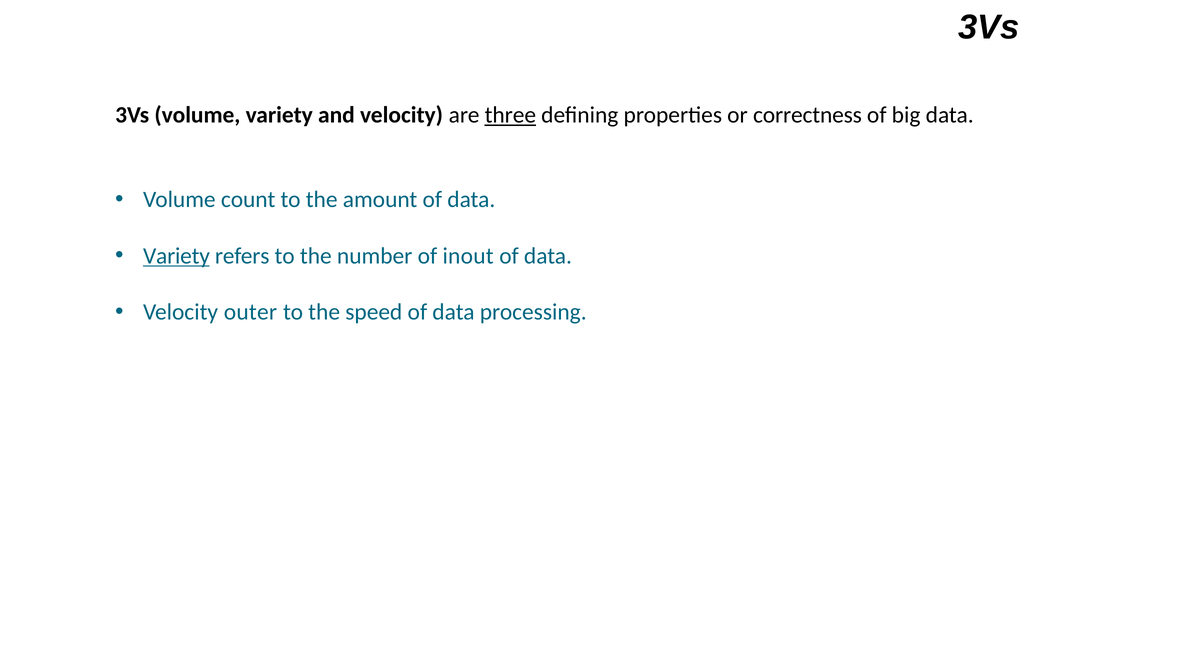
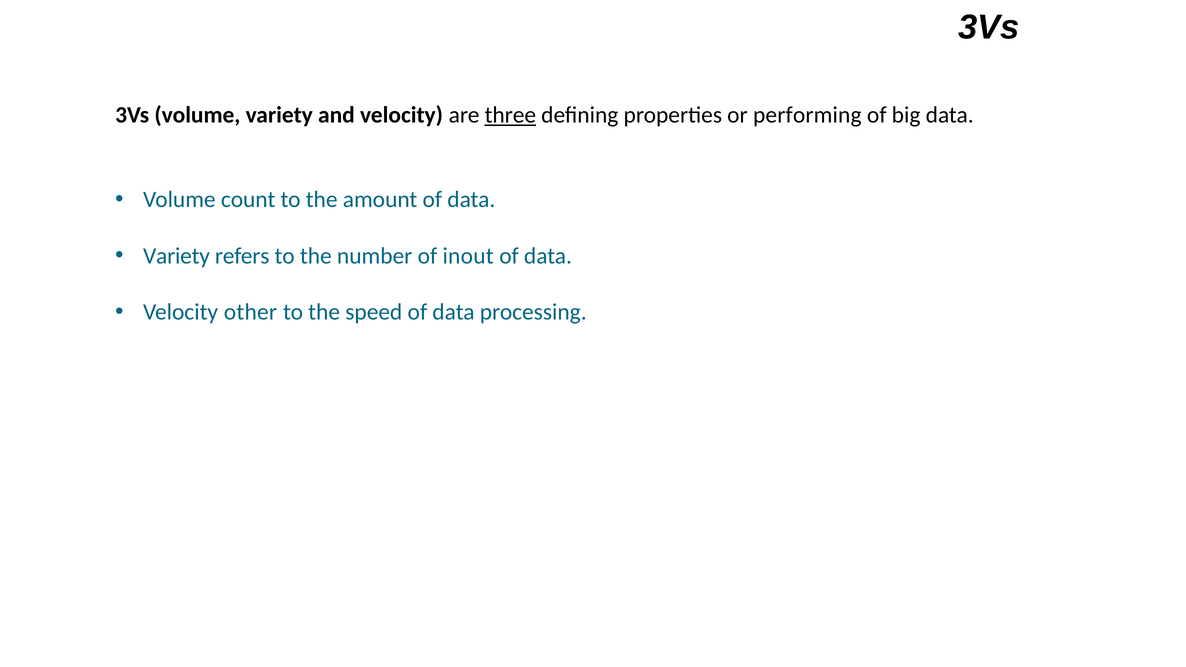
correctness: correctness -> performing (807, 115)
Variety underline: present -> none (176, 256)
outer: outer -> other (250, 312)
